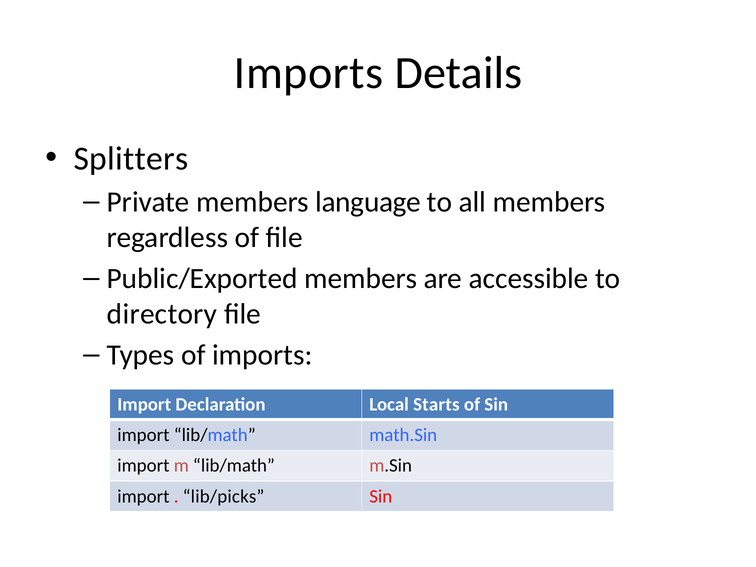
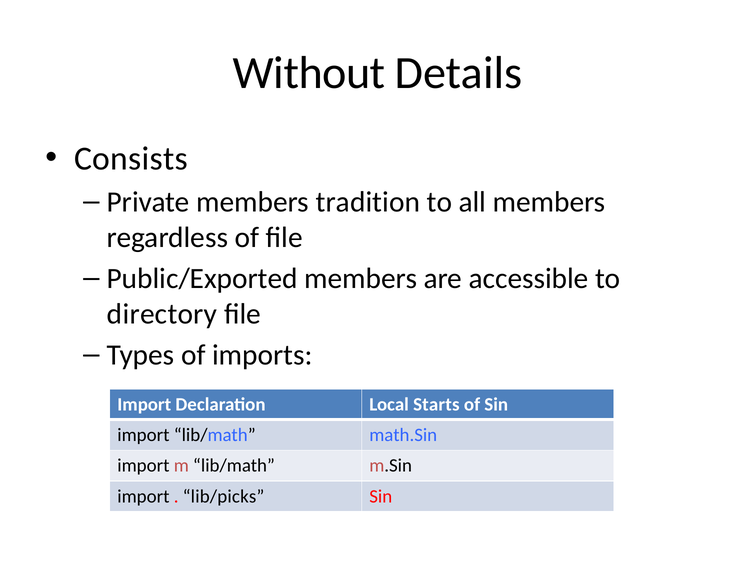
Imports: Imports -> Without (309, 73)
Splitters: Splitters -> Consists (131, 159)
language: language -> tradition (368, 202)
